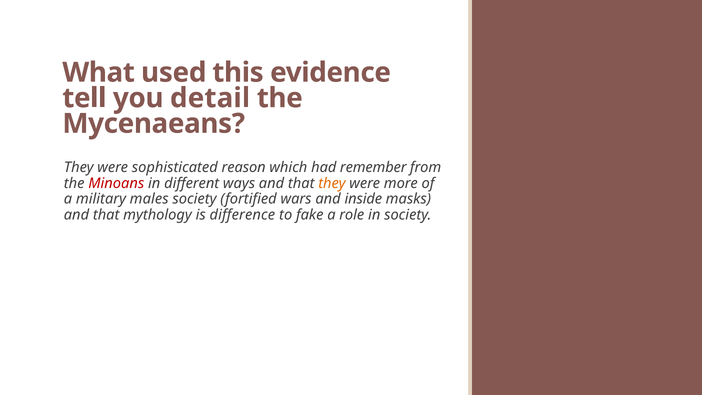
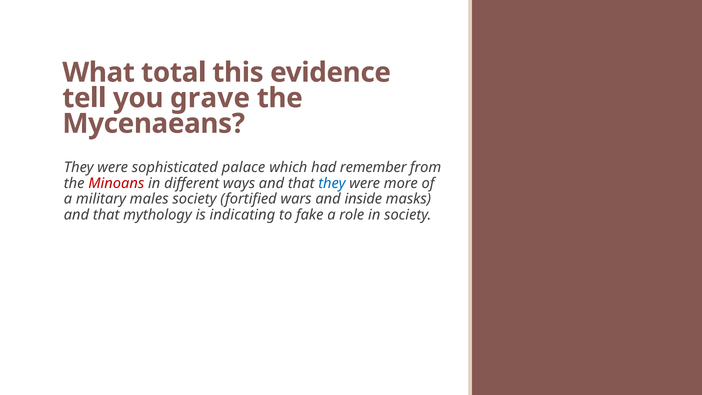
used: used -> total (174, 73)
detail: detail -> grave (210, 98)
reason: reason -> palace (244, 167)
they colour: orange -> blue (332, 183)
difference: difference -> indicating (242, 215)
